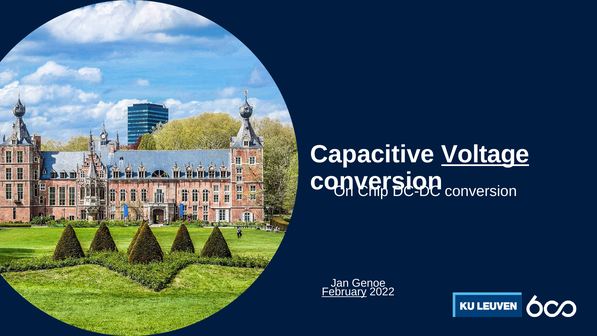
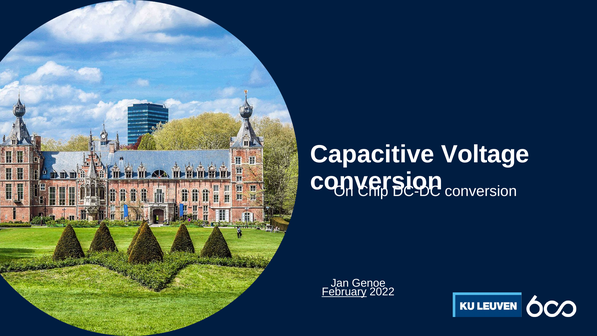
Voltage underline: present -> none (485, 154)
